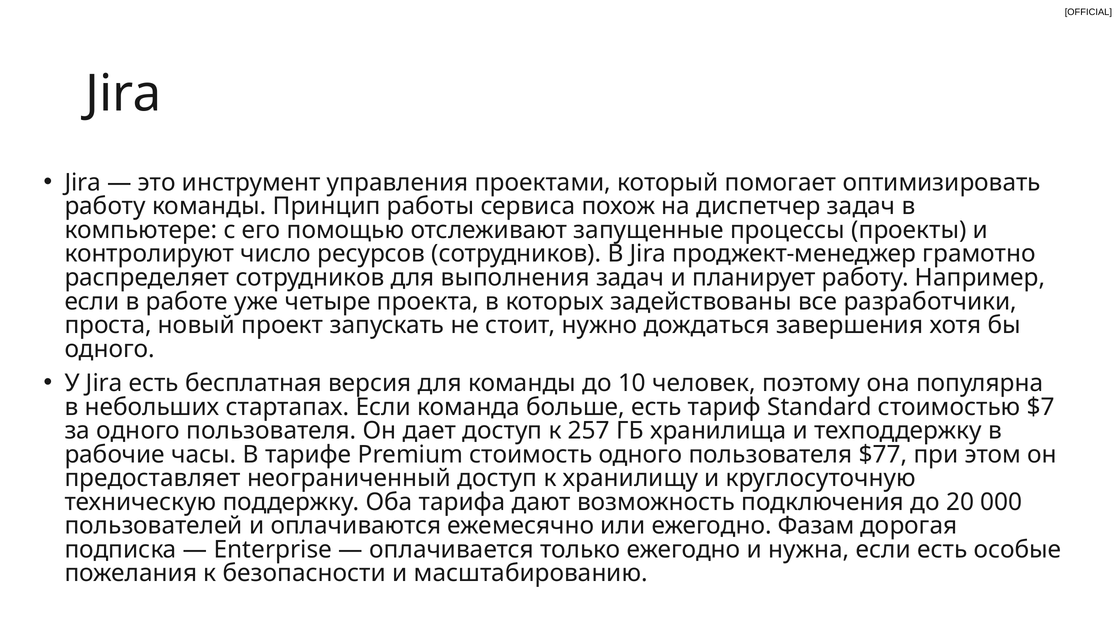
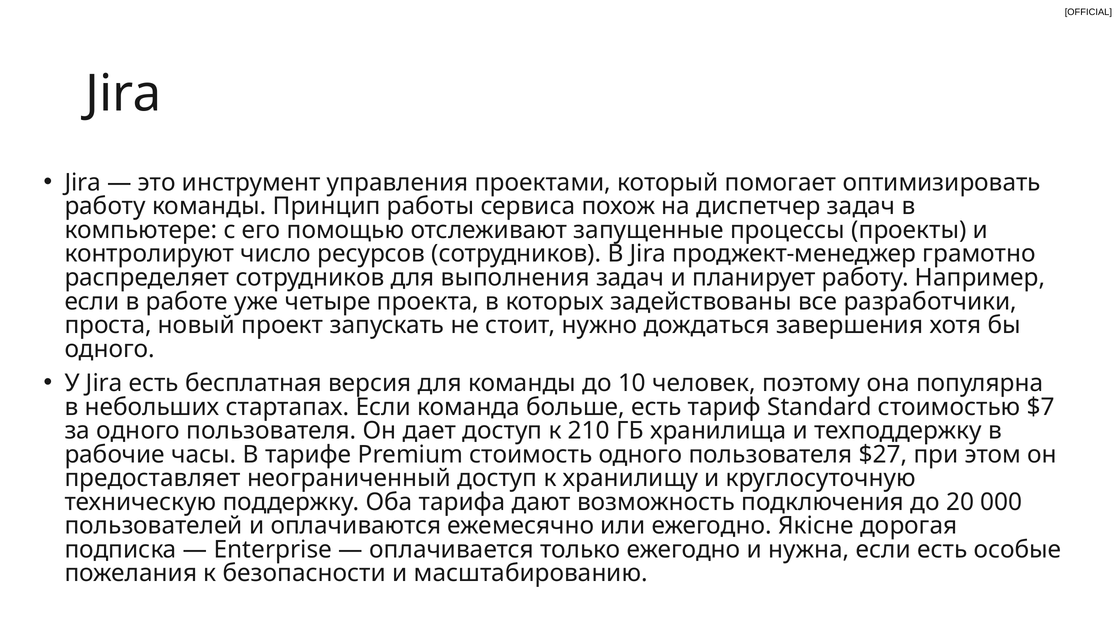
257: 257 -> 210 (589, 431)
$77: $77 -> $27 (883, 454)
Фазам: Фазам -> Якісне (816, 526)
